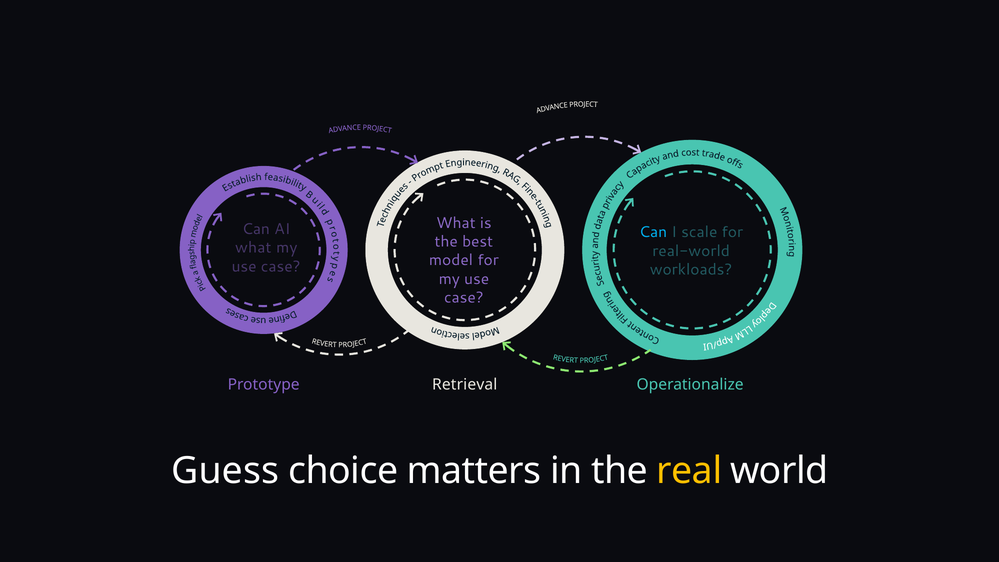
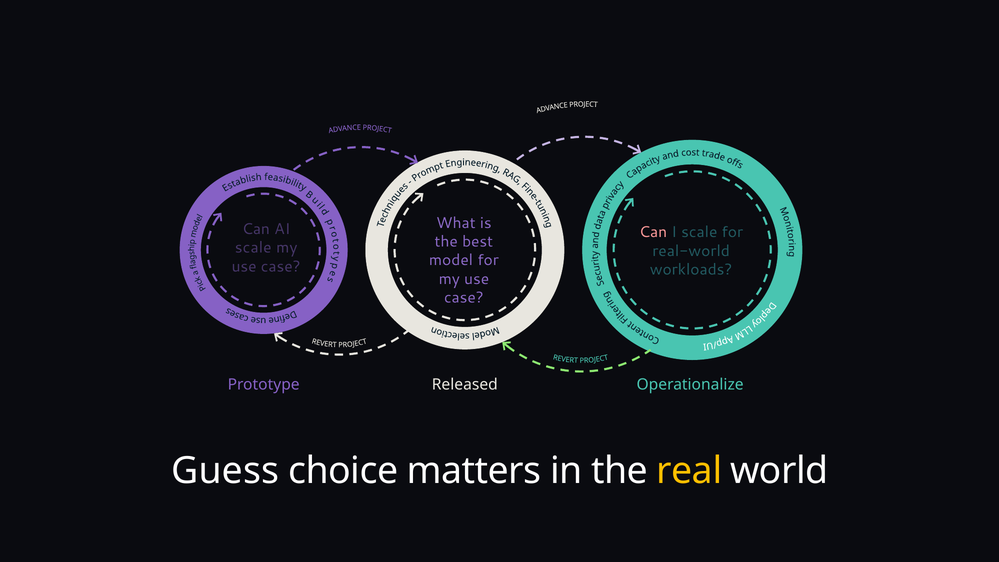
Can colour: light blue -> pink (653, 232)
what: what -> scale (253, 248)
Retrieval: Retrieval -> Released (465, 385)
